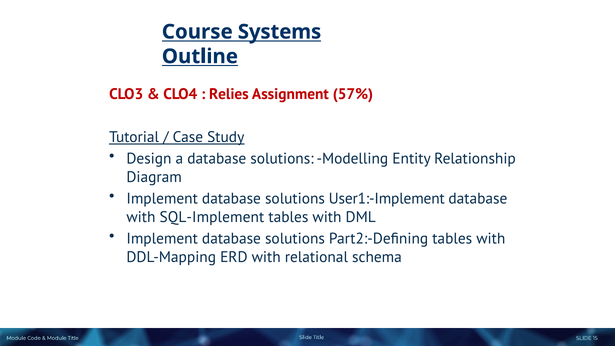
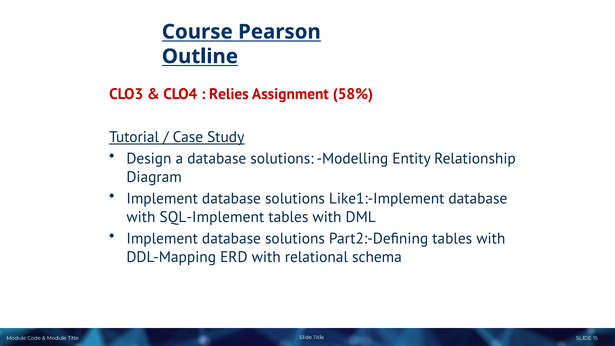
Systems: Systems -> Pearson (279, 32)
57%: 57% -> 58% (353, 94)
User1:-Implement: User1:-Implement -> Like1:-Implement (387, 199)
